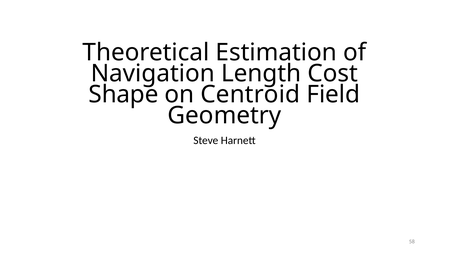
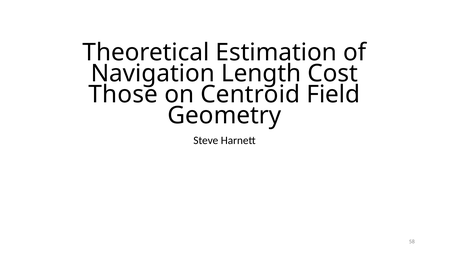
Shape: Shape -> Those (123, 94)
